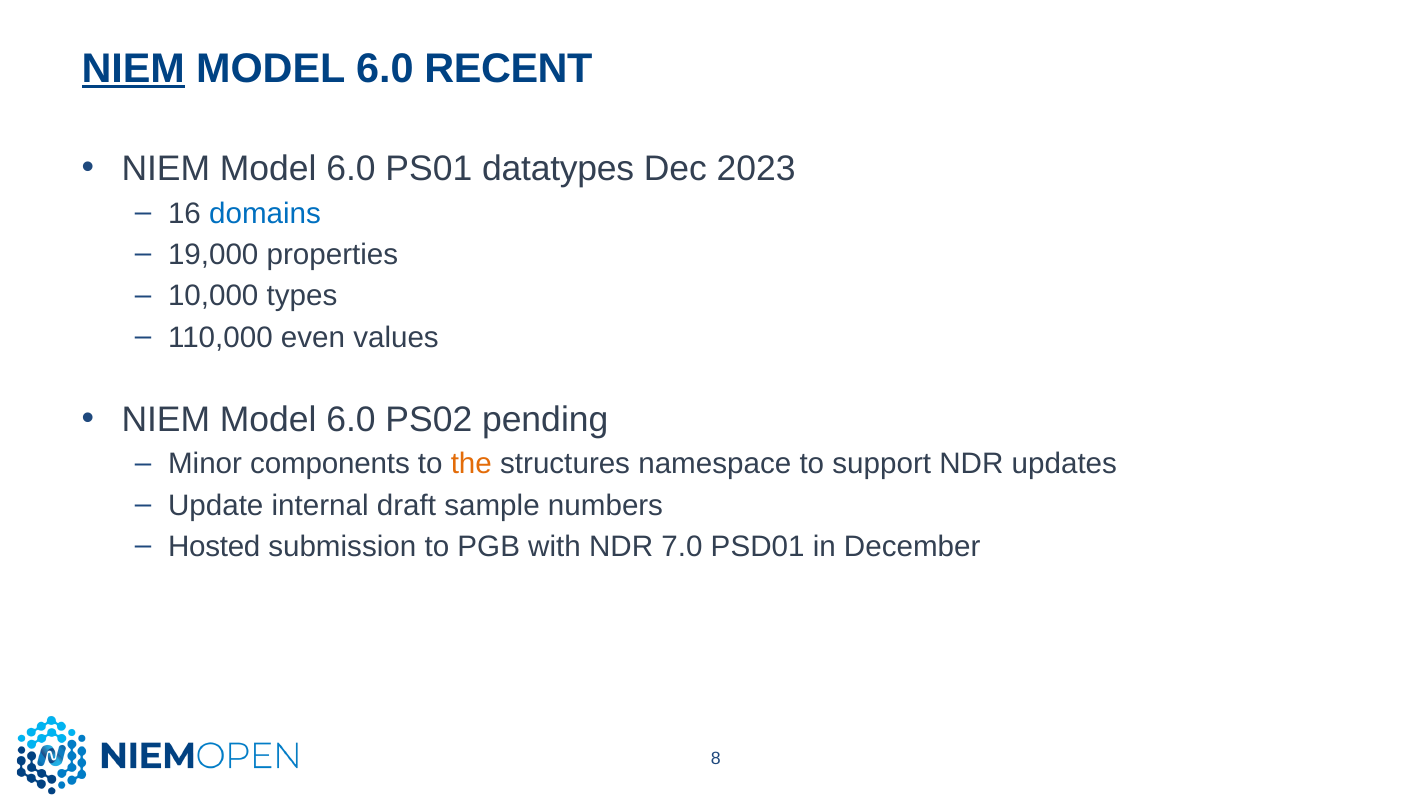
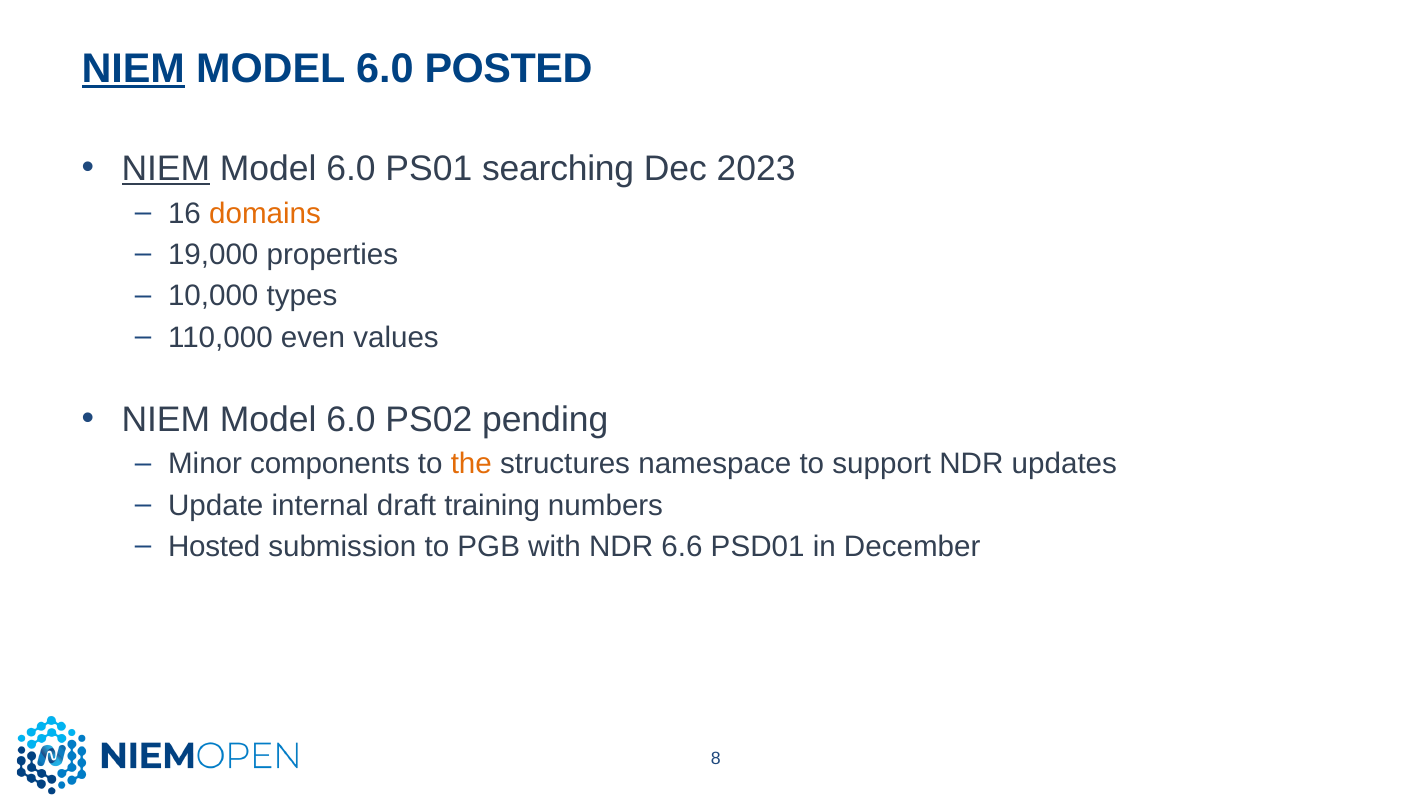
RECENT: RECENT -> POSTED (508, 69)
NIEM underline: none -> present (166, 169)
datatypes: datatypes -> searching (558, 169)
domains colour: blue -> orange (265, 213)
sample: sample -> training (492, 505)
7.0: 7.0 -> 6.6 (682, 547)
